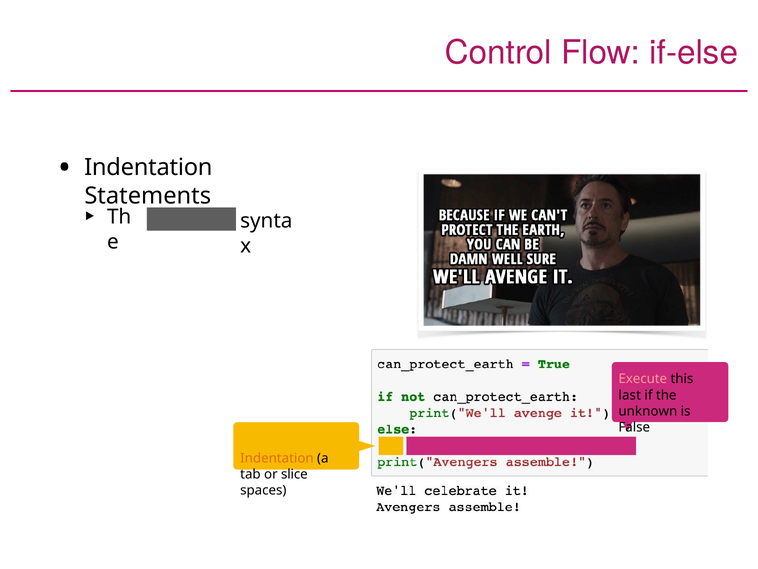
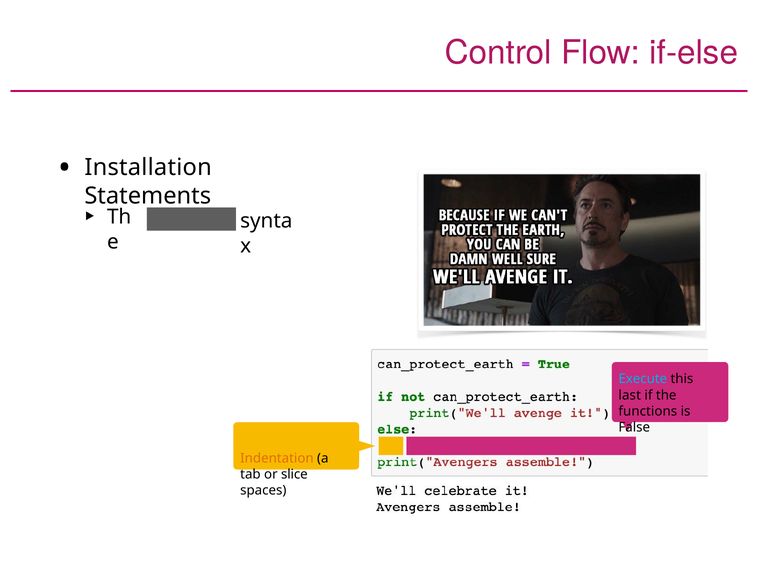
Indentation: Indentation -> Installation (148, 167)
Execute colour: pink -> light blue (643, 379)
unknown: unknown -> functions (648, 411)
